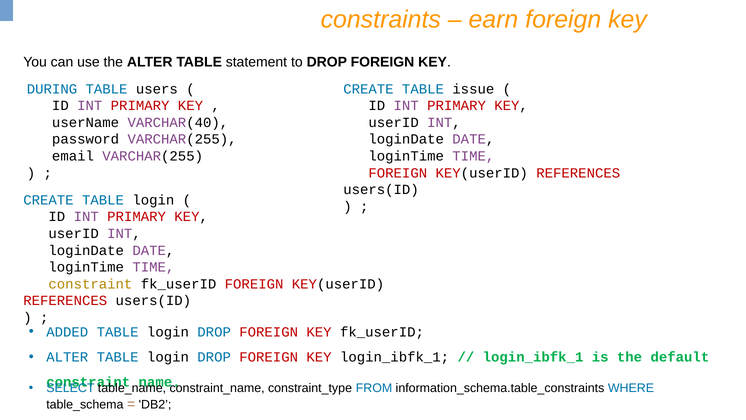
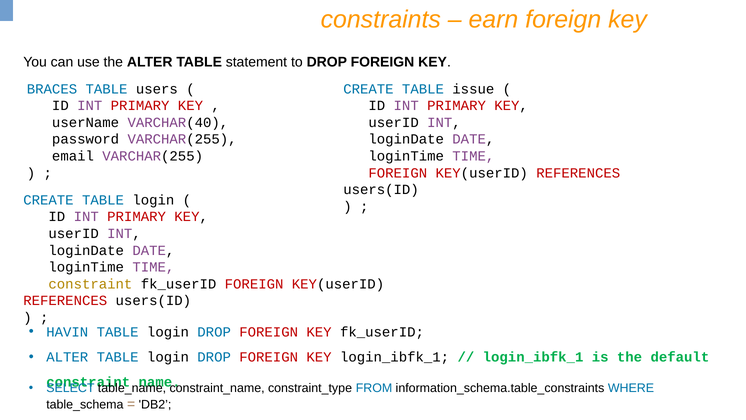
DURING: DURING -> BRACES (52, 89)
ADDED: ADDED -> HAVIN (67, 332)
